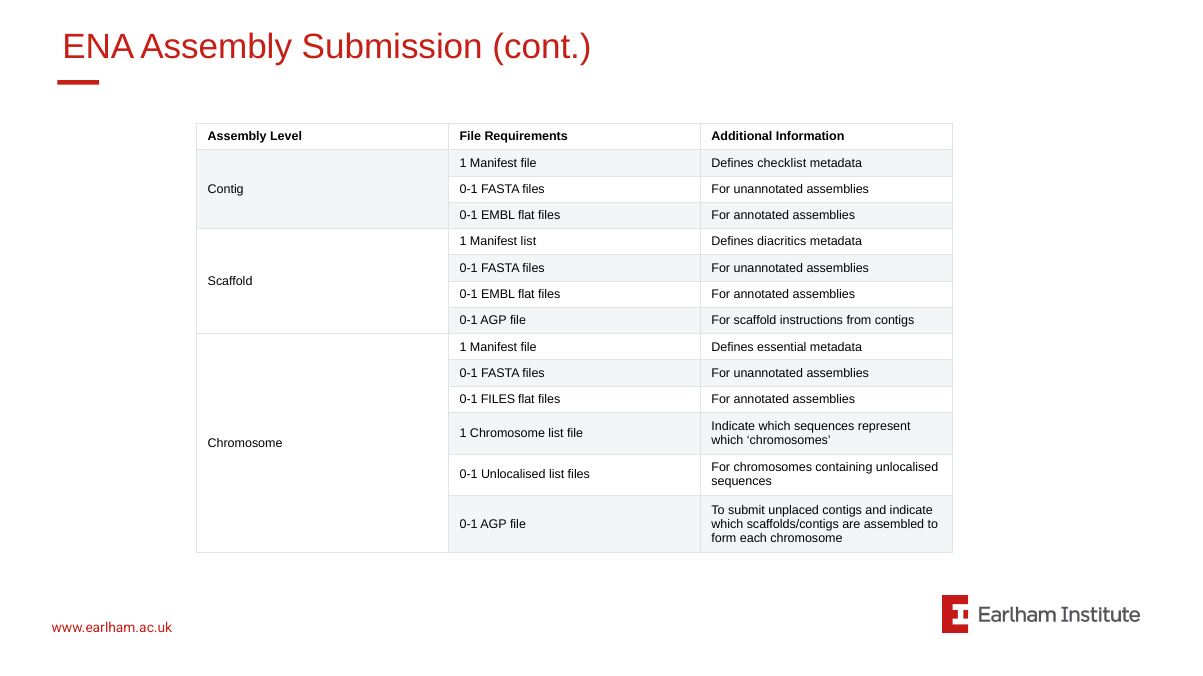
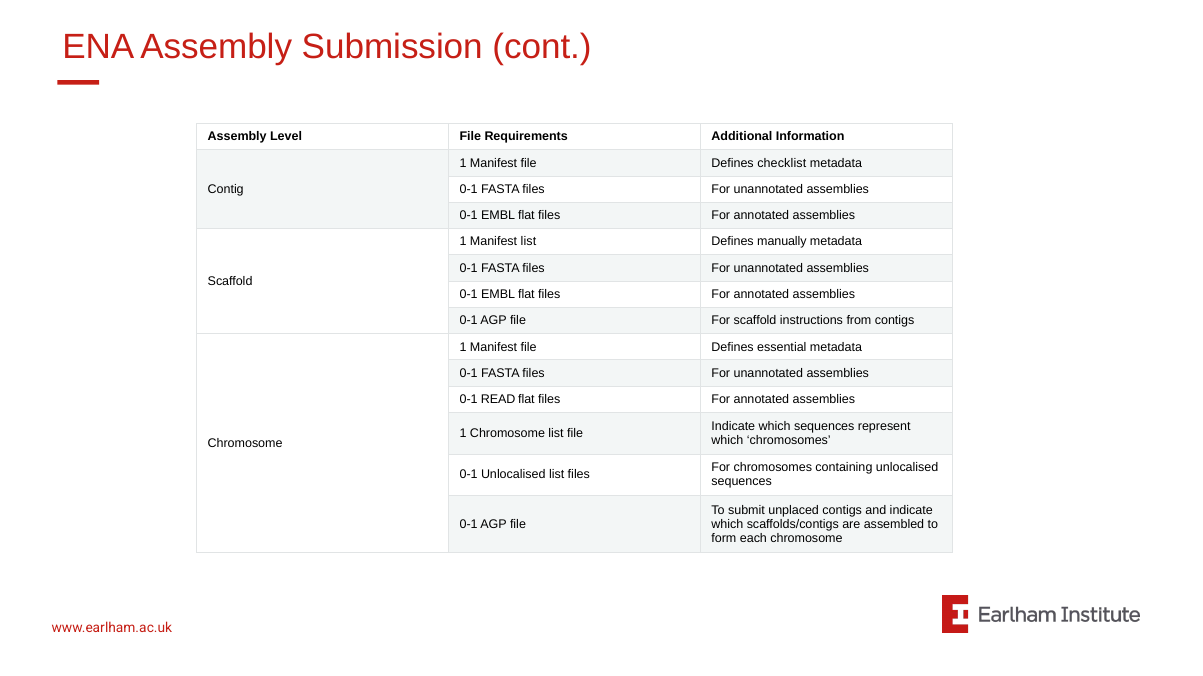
diacritics: diacritics -> manually (782, 242)
0-1 FILES: FILES -> READ (498, 400)
